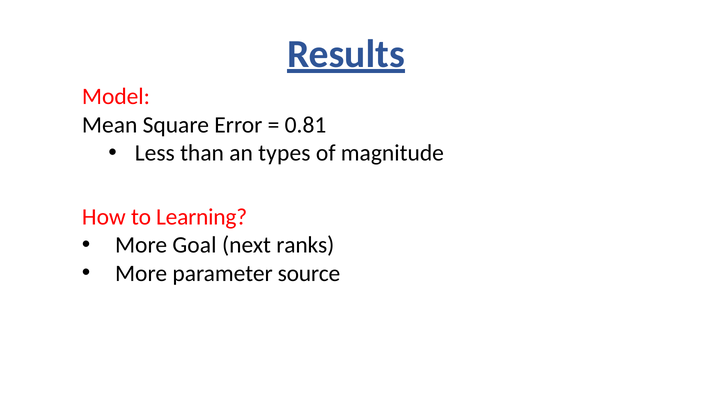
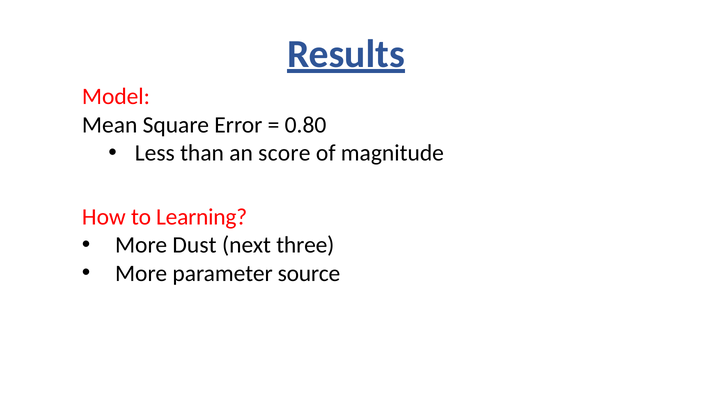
0.81: 0.81 -> 0.80 (305, 125)
types: types -> score (284, 153)
Goal: Goal -> Dust (194, 245)
ranks: ranks -> three (305, 245)
